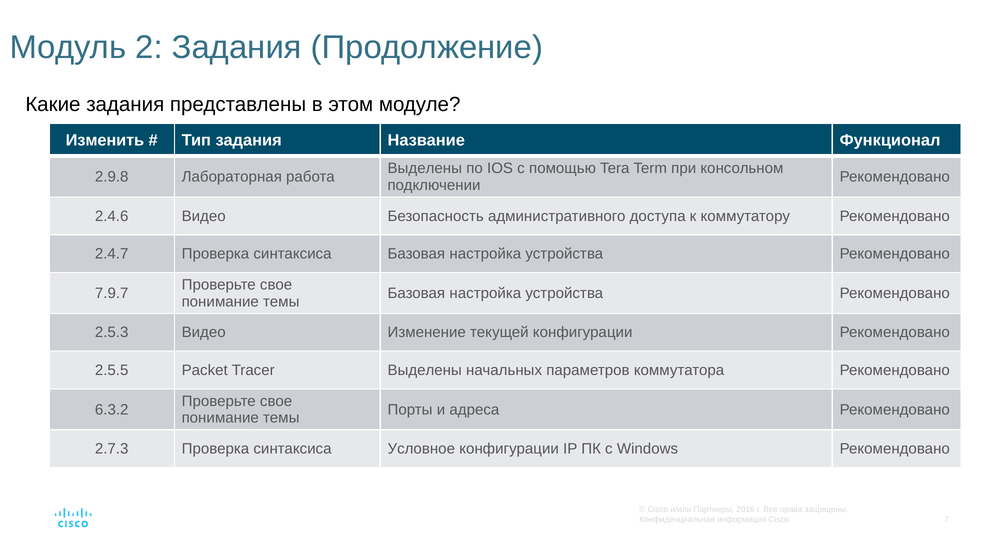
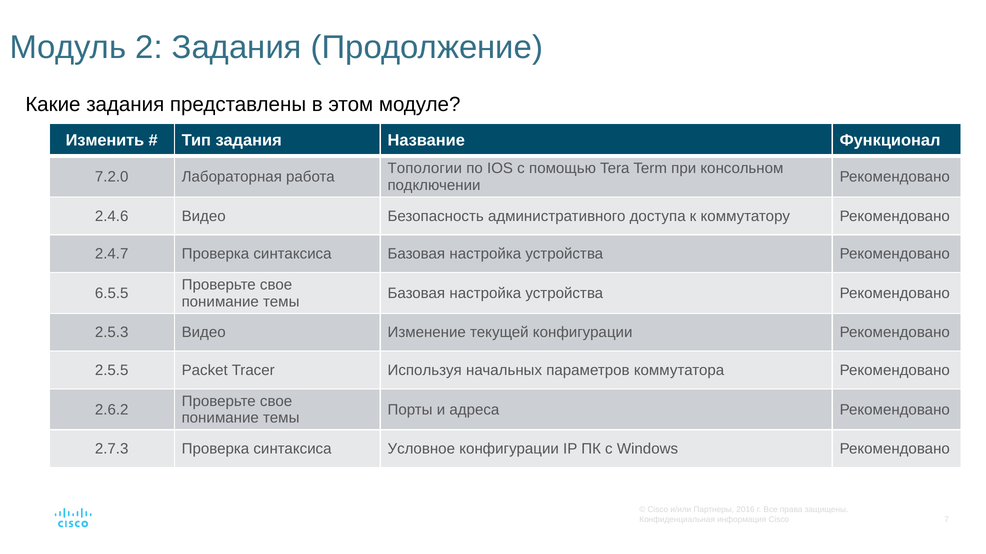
Выделены: Выделены -> Топологии (425, 169)
2.9.8: 2.9.8 -> 7.2.0 (112, 177)
7.9.7: 7.9.7 -> 6.5.5 (112, 294)
Tracer Выделены: Выделены -> Используя (425, 371)
6.3.2: 6.3.2 -> 2.6.2 (112, 410)
